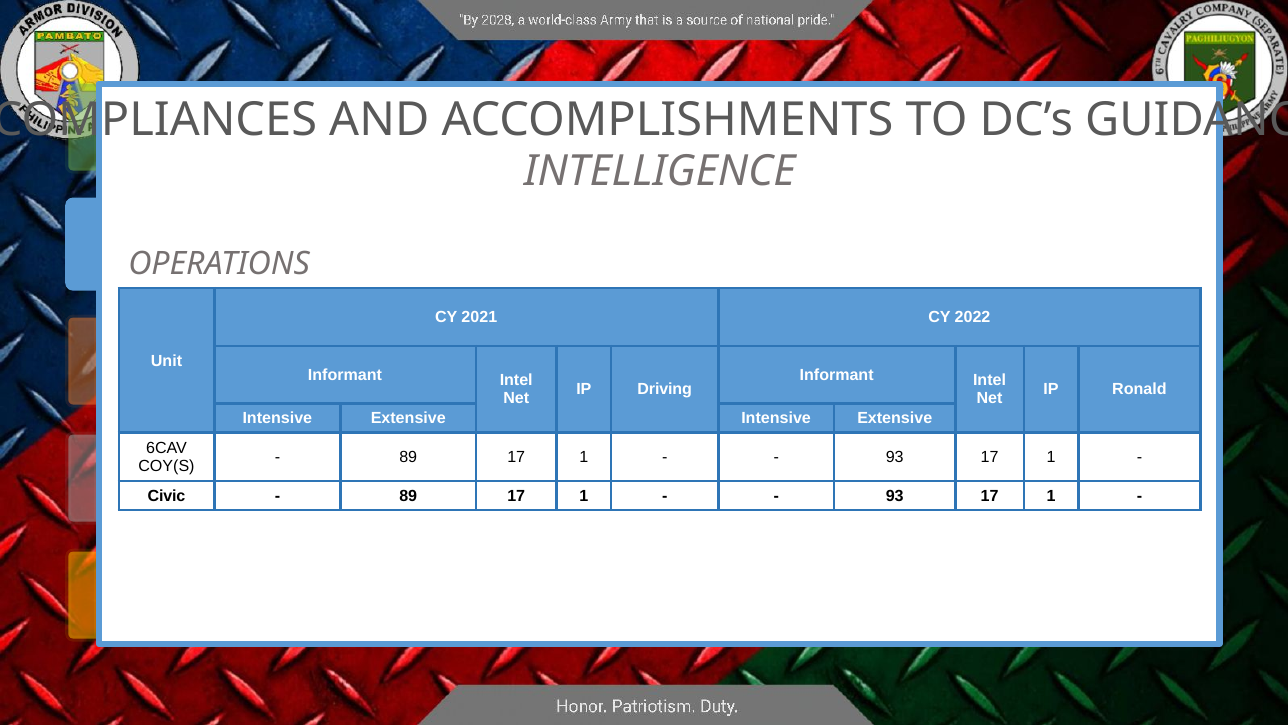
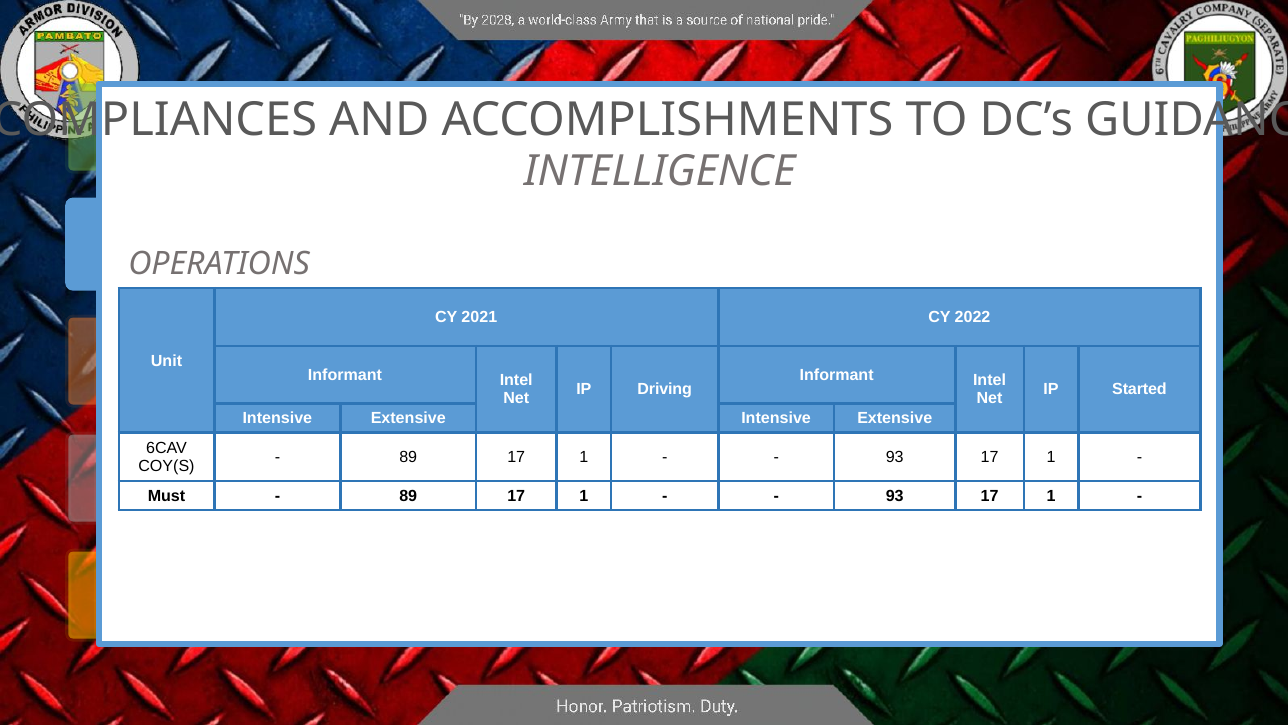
Ronald: Ronald -> Started (1139, 389)
Civic: Civic -> Must (167, 496)
